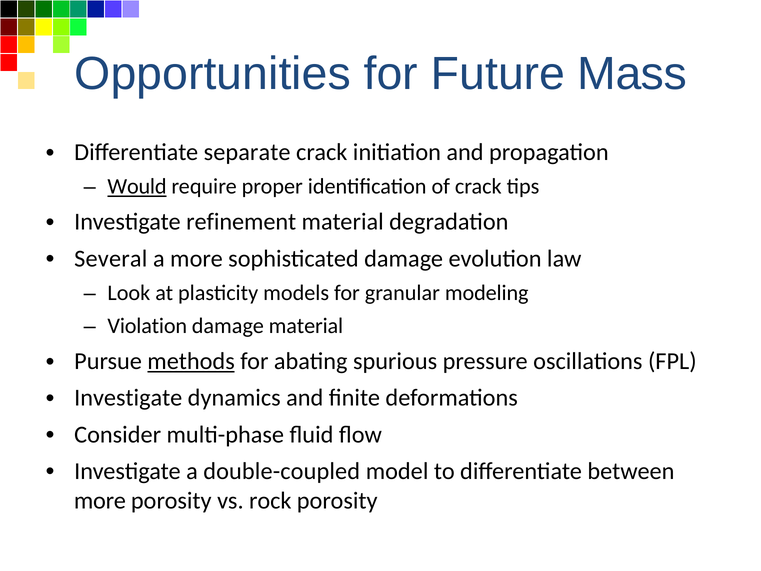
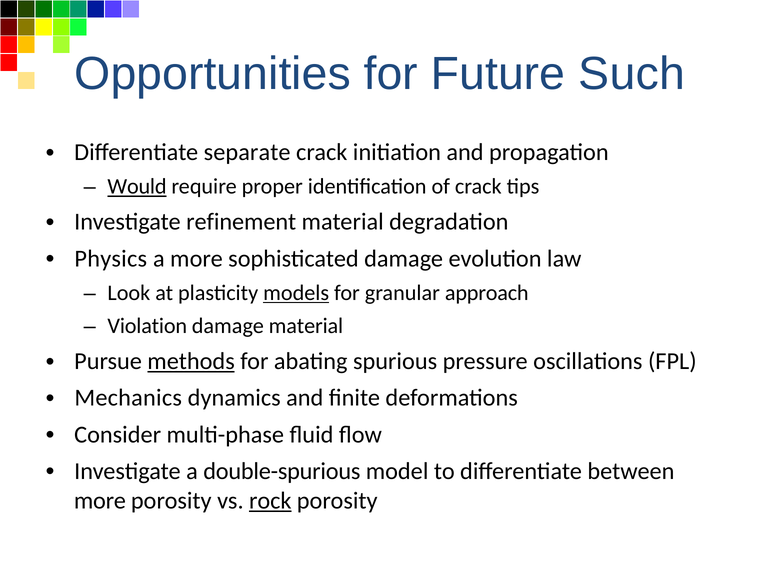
Mass: Mass -> Such (632, 74)
Several: Several -> Physics (111, 258)
models underline: none -> present (296, 293)
modeling: modeling -> approach (487, 293)
Investigate: Investigate -> Mechanics (128, 398)
double-coupled: double-coupled -> double-spurious (282, 471)
rock underline: none -> present (270, 501)
